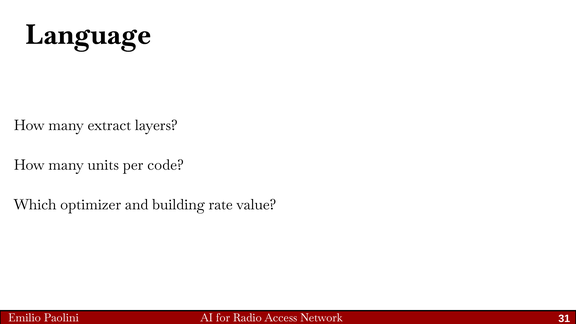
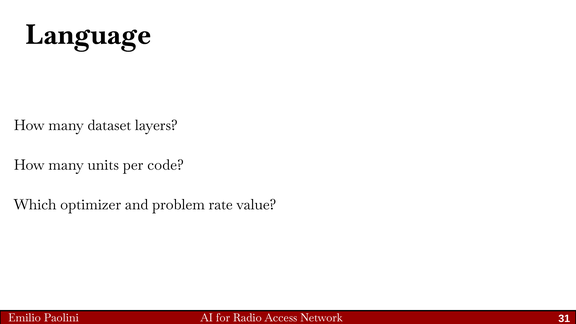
extract: extract -> dataset (109, 125)
building: building -> problem (178, 205)
